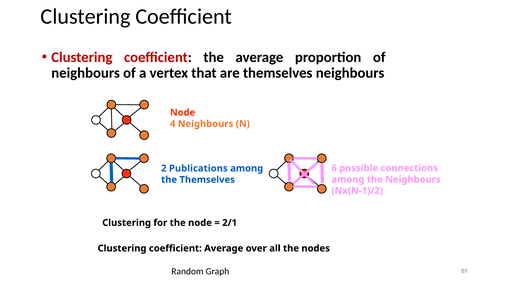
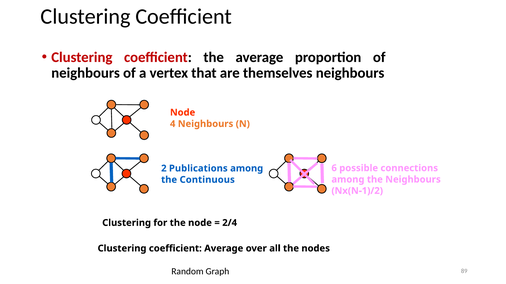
the Themselves: Themselves -> Continuous (207, 180)
2/1: 2/1 -> 2/4 (230, 223)
